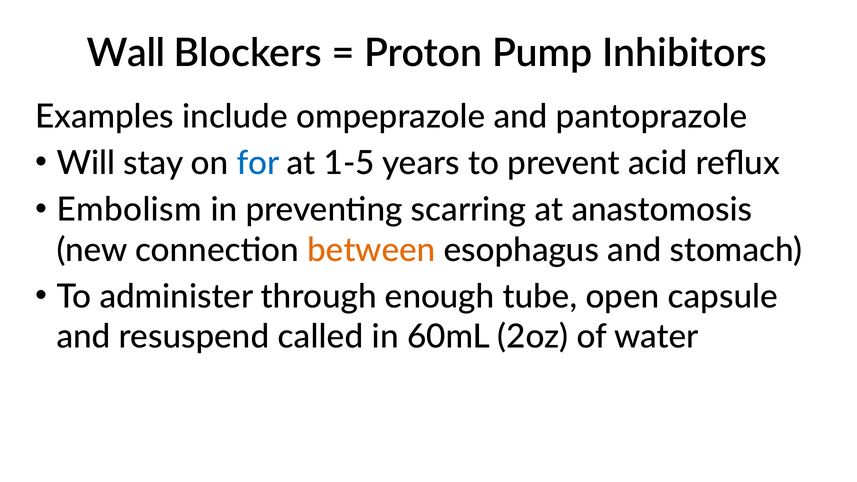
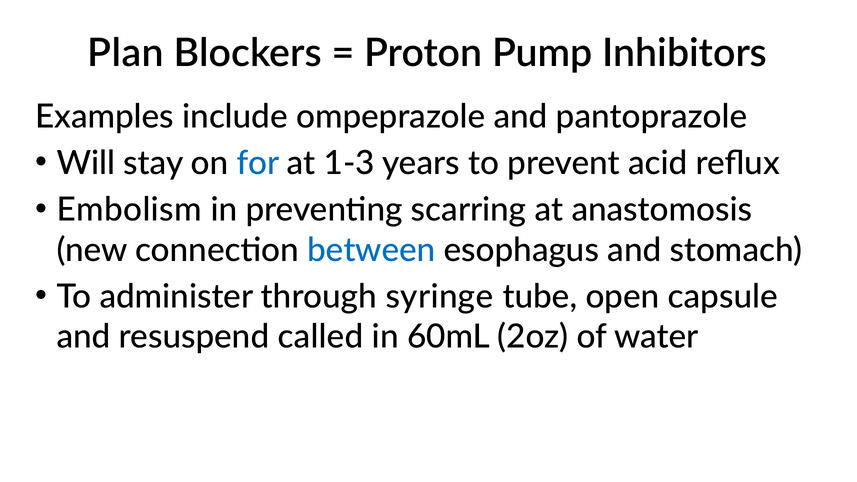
Wall: Wall -> Plan (126, 53)
1-5: 1-5 -> 1-3 (349, 163)
between colour: orange -> blue (371, 250)
enough: enough -> syringe (439, 297)
